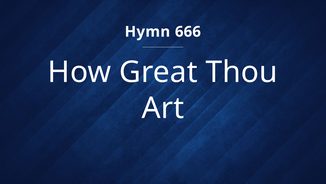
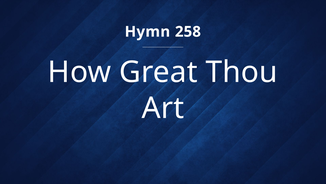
666: 666 -> 258 (188, 32)
